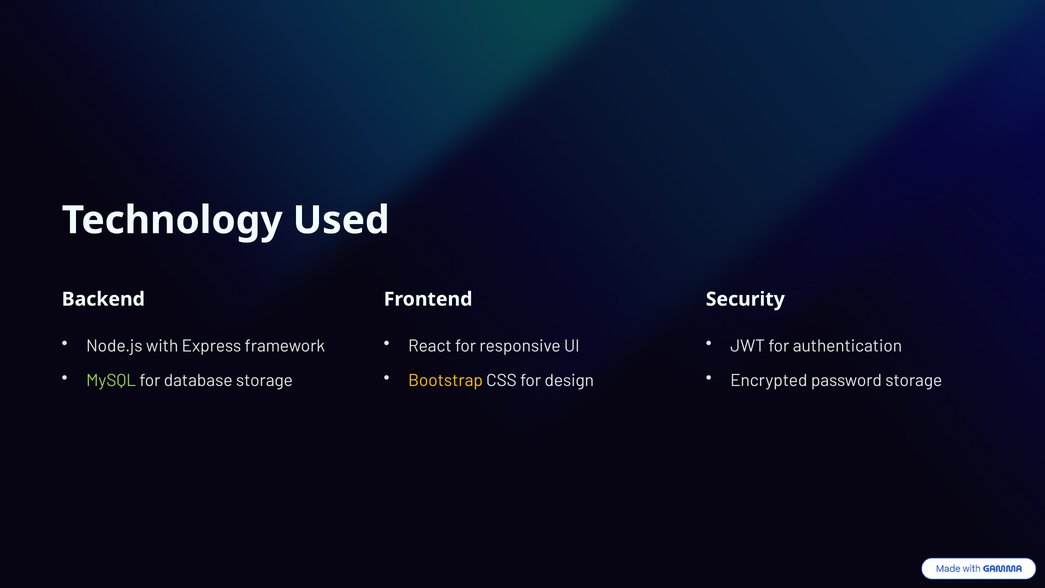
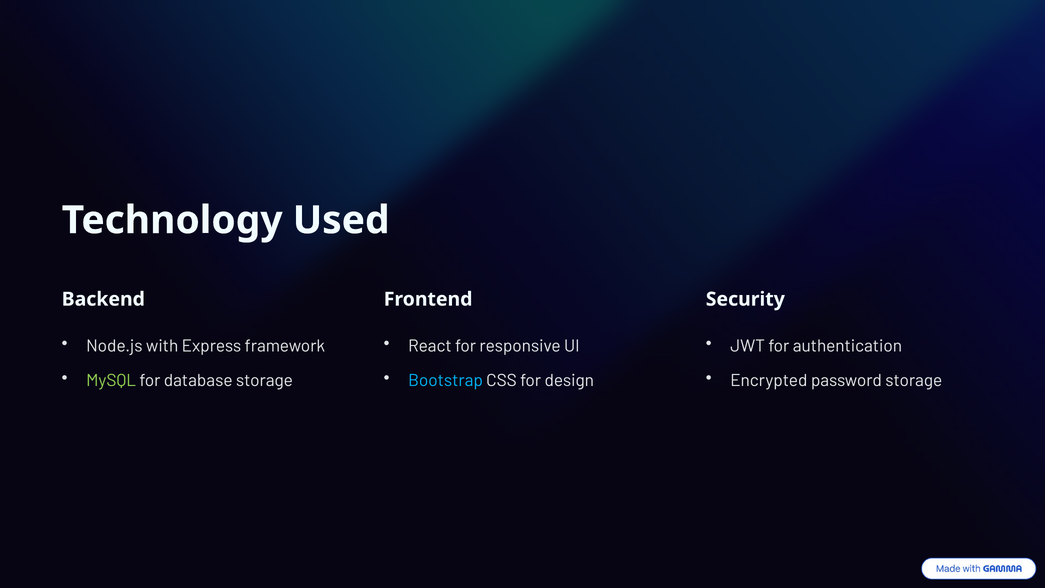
Bootstrap colour: yellow -> light blue (446, 381)
